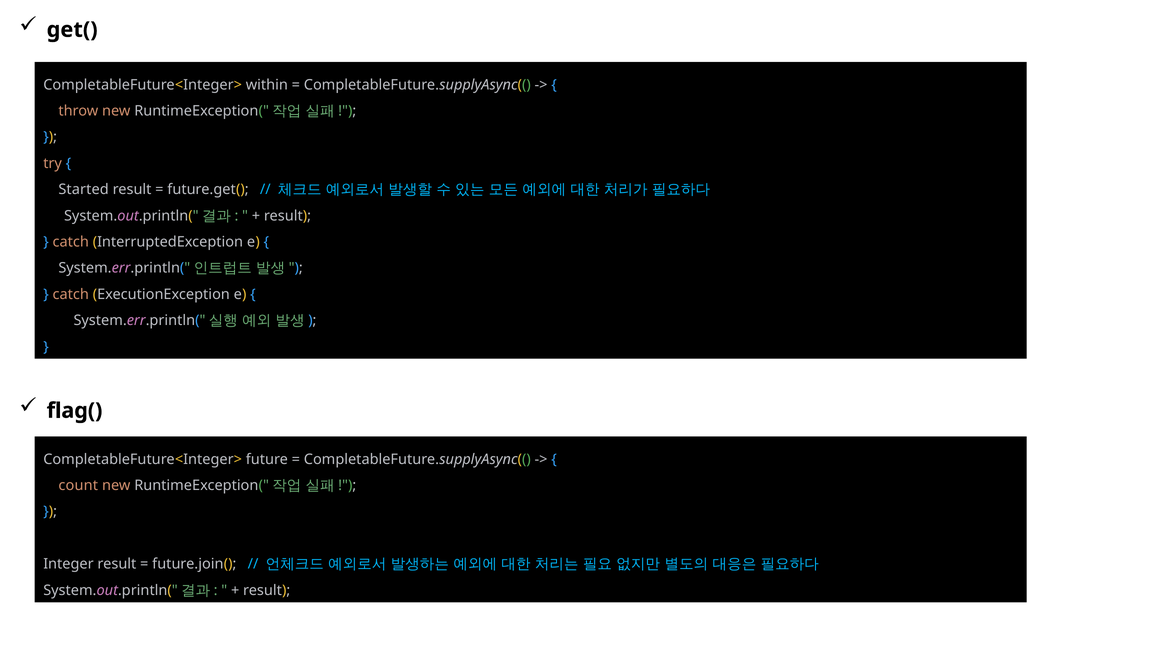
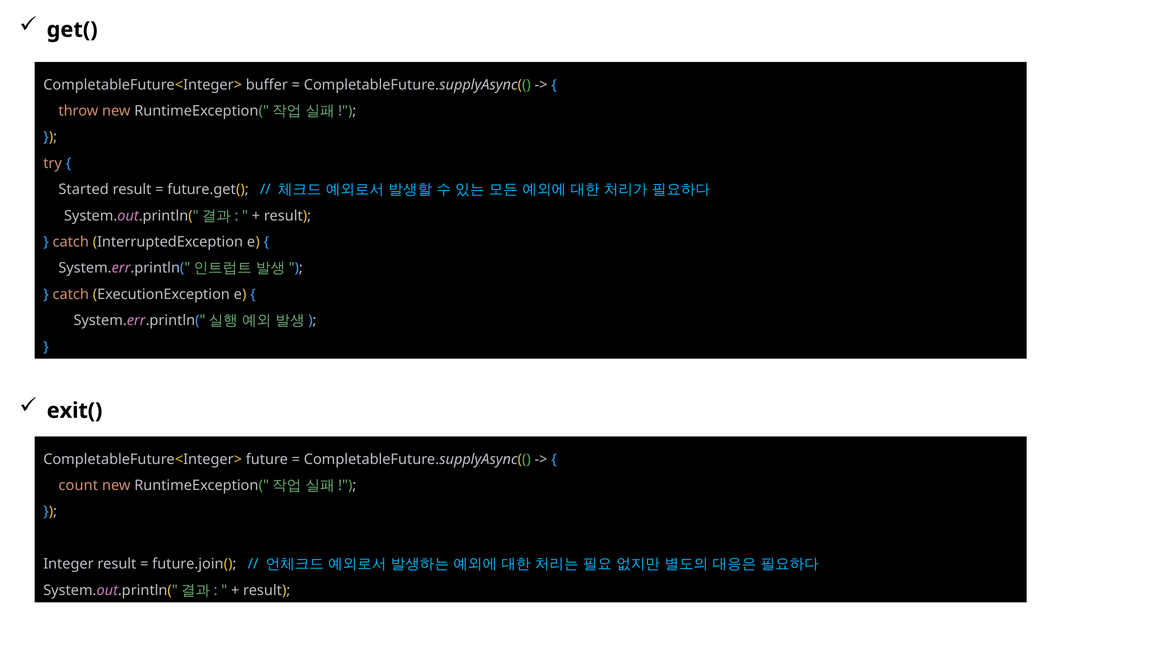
within: within -> buffer (267, 85)
flag(: flag( -> exit( (75, 411)
